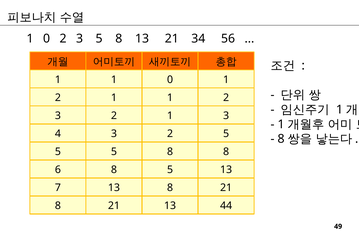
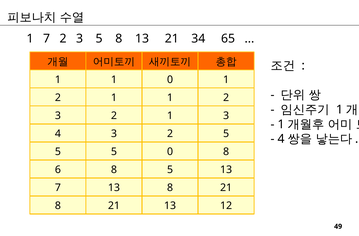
0: 0 -> 7 (47, 39)
56: 56 -> 65 (228, 39)
8: 8 -> 4 (281, 139)
5 5 8: 8 -> 0 (170, 152)
44: 44 -> 12 (226, 206)
